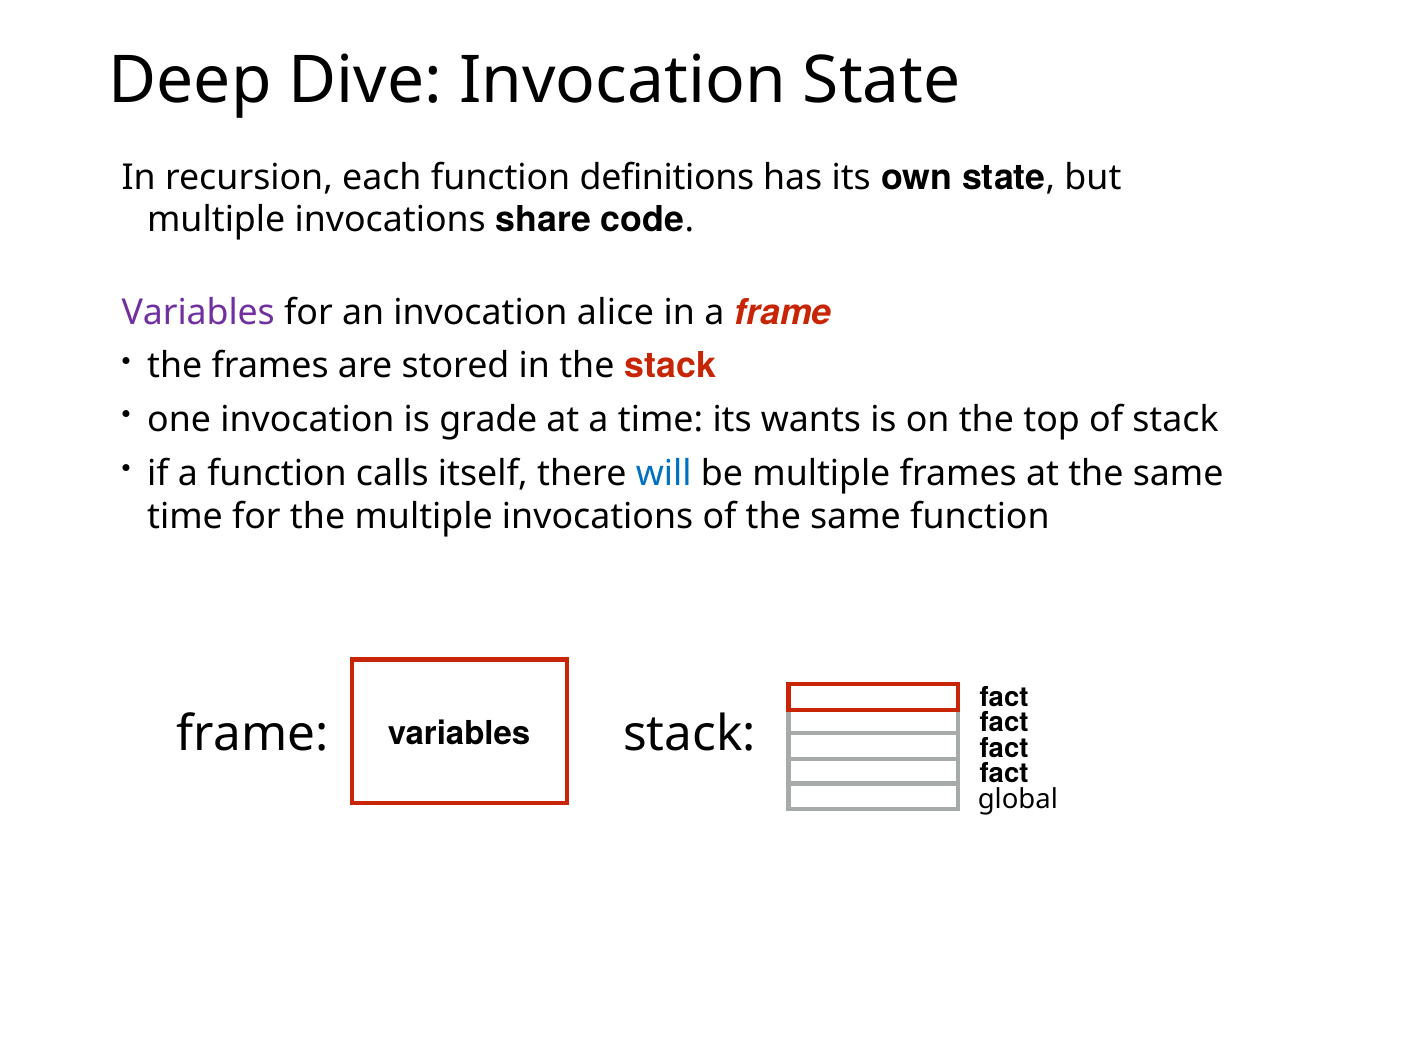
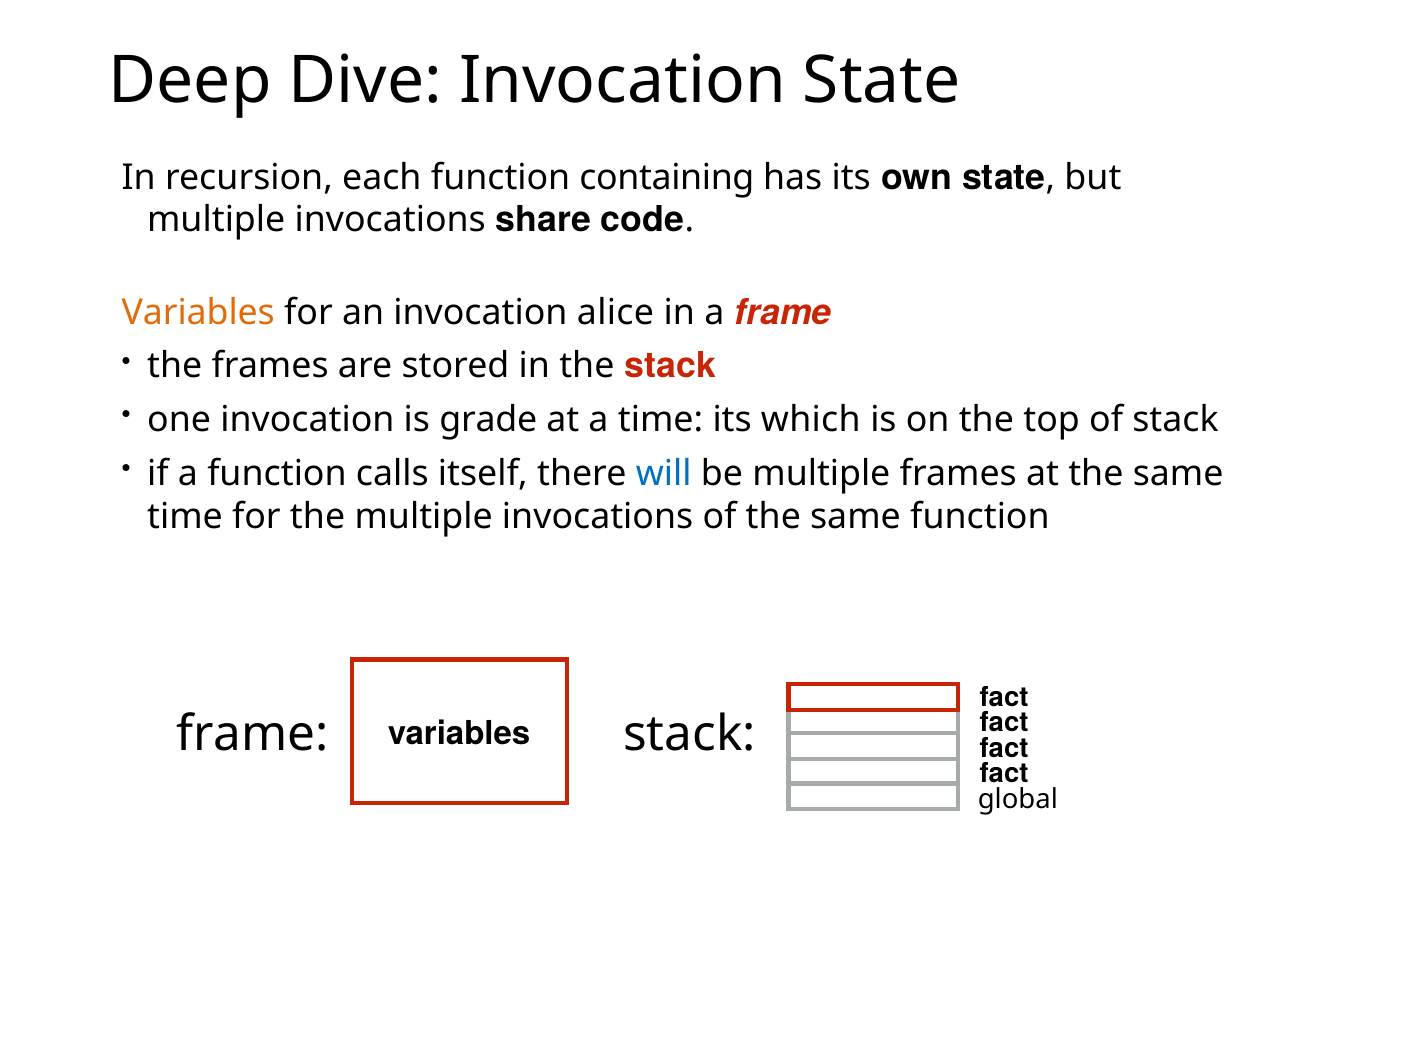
definitions: definitions -> containing (667, 177)
Variables colour: purple -> orange (198, 312)
wants: wants -> which (811, 420)
